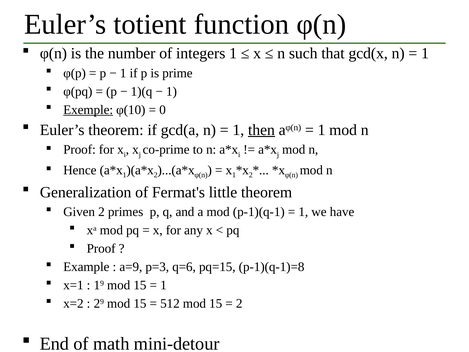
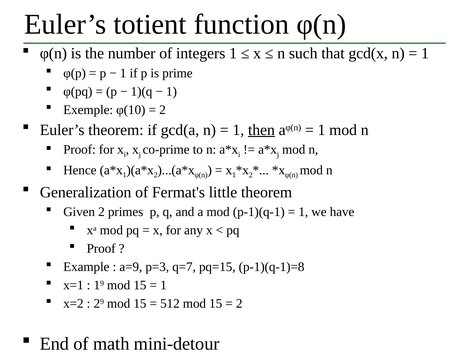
Exemple underline: present -> none (88, 110)
0: 0 -> 2 (163, 110)
q=6: q=6 -> q=7 (184, 267)
